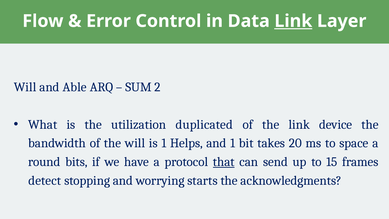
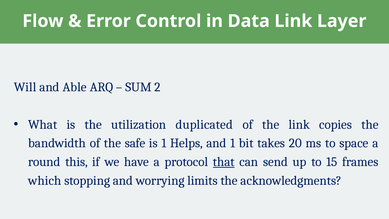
Link underline: present -> none (293, 21)
device: device -> copies (336, 124)
the will: will -> safe (135, 143)
bits: bits -> this (76, 162)
detect: detect -> which (45, 180)
starts: starts -> limits (203, 180)
